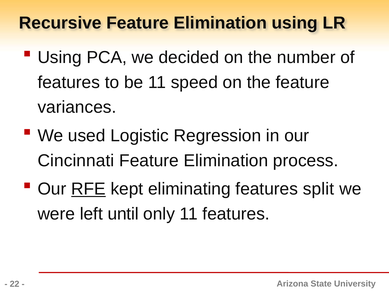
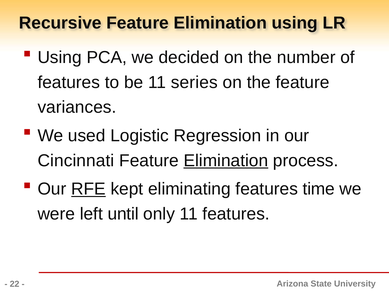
speed: speed -> series (194, 82)
Elimination underline: none -> present (226, 160)
split: split -> time (319, 189)
